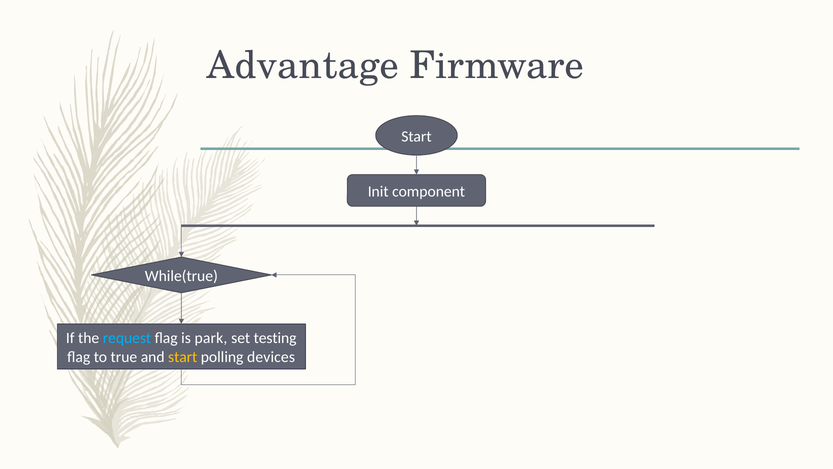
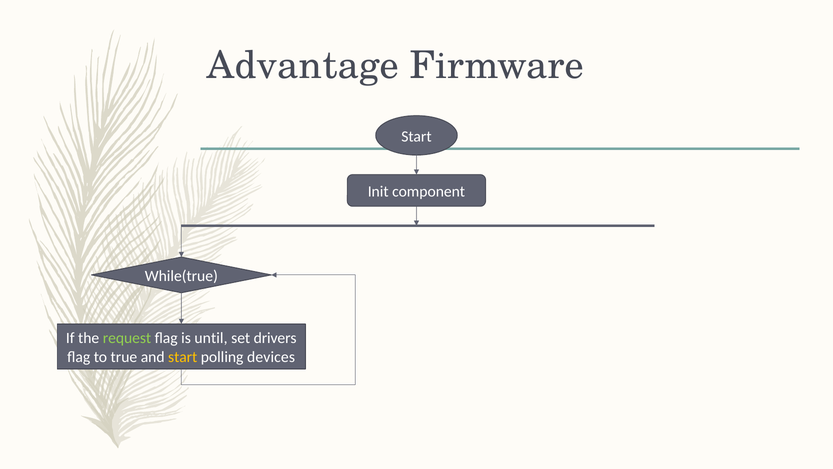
request colour: light blue -> light green (127, 338)
park: park -> until (211, 338)
testing: testing -> drivers (275, 338)
